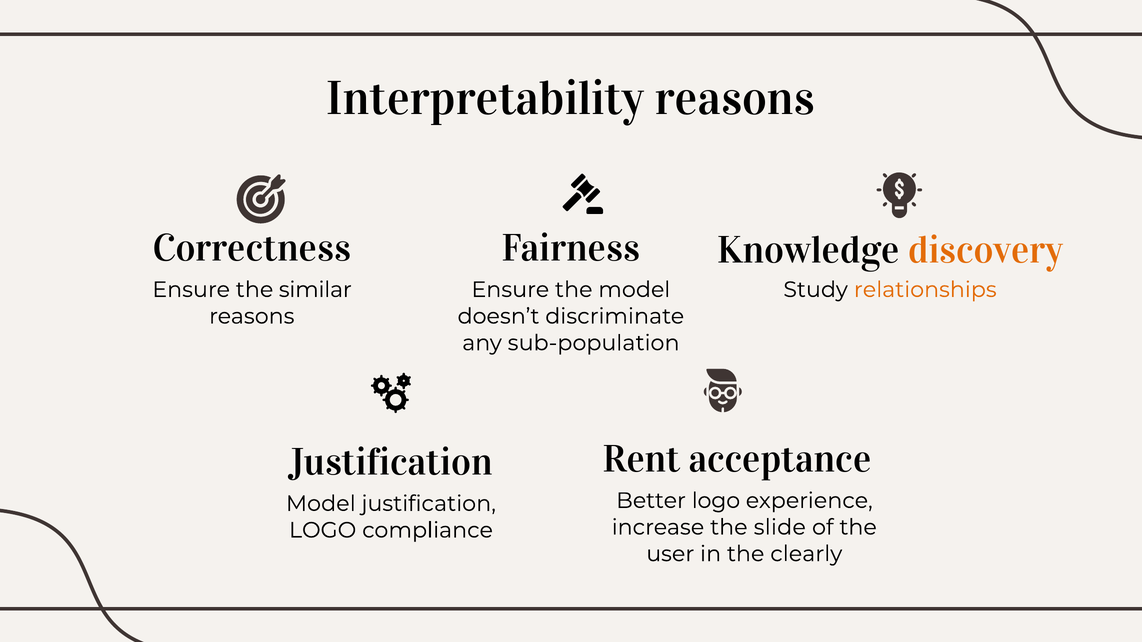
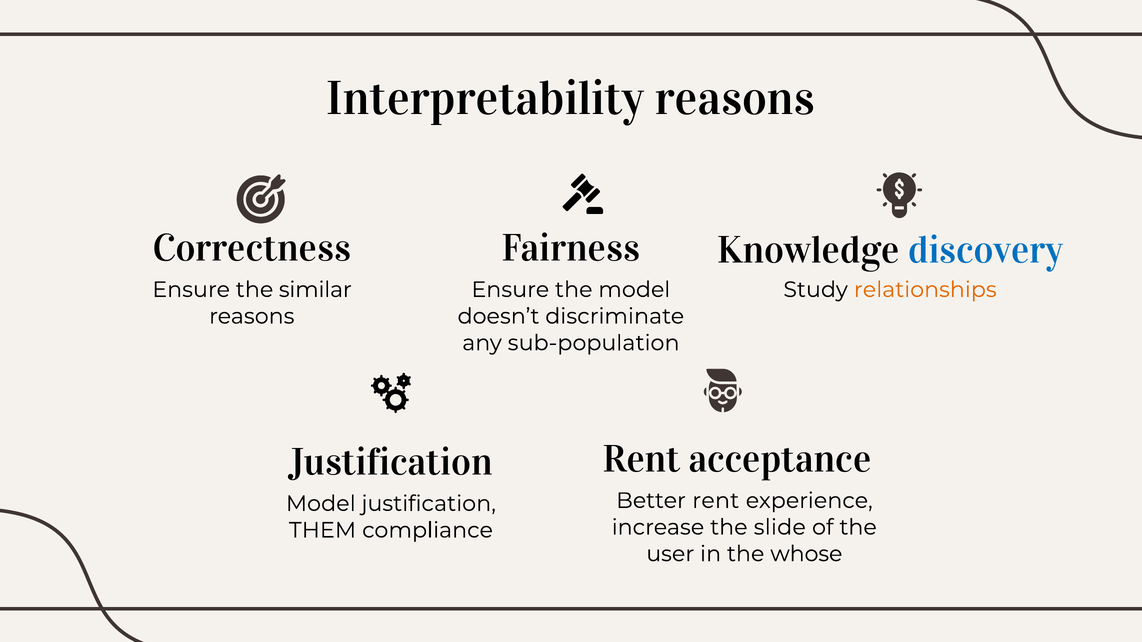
discovery colour: orange -> blue (986, 250)
Better logo: logo -> rent (716, 501)
LOGO: LOGO -> THEM (323, 531)
clearly: clearly -> whose (806, 554)
